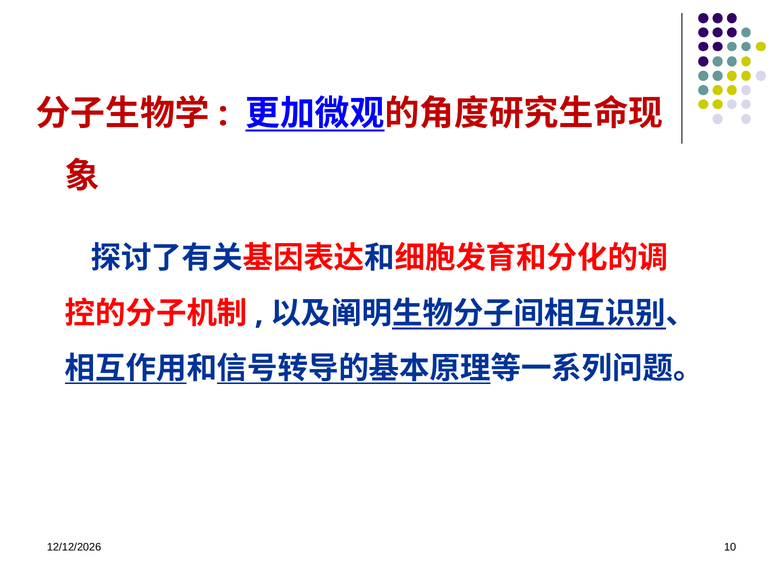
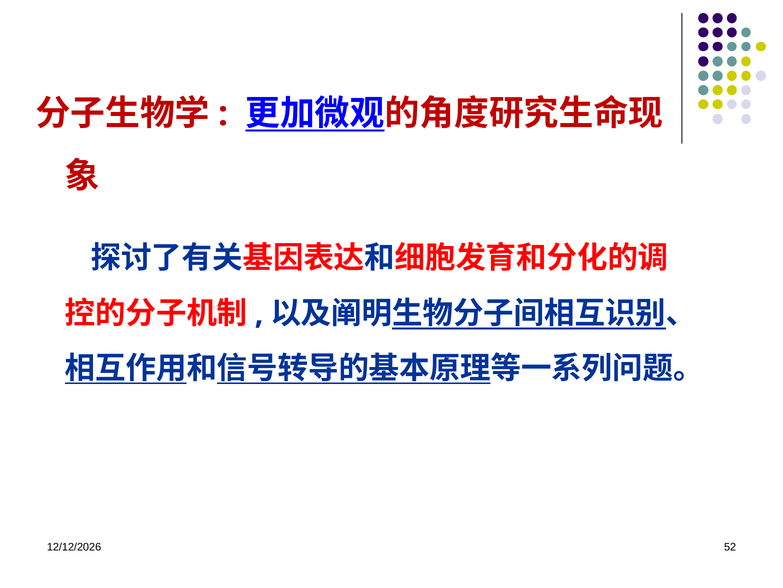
10: 10 -> 52 (730, 546)
